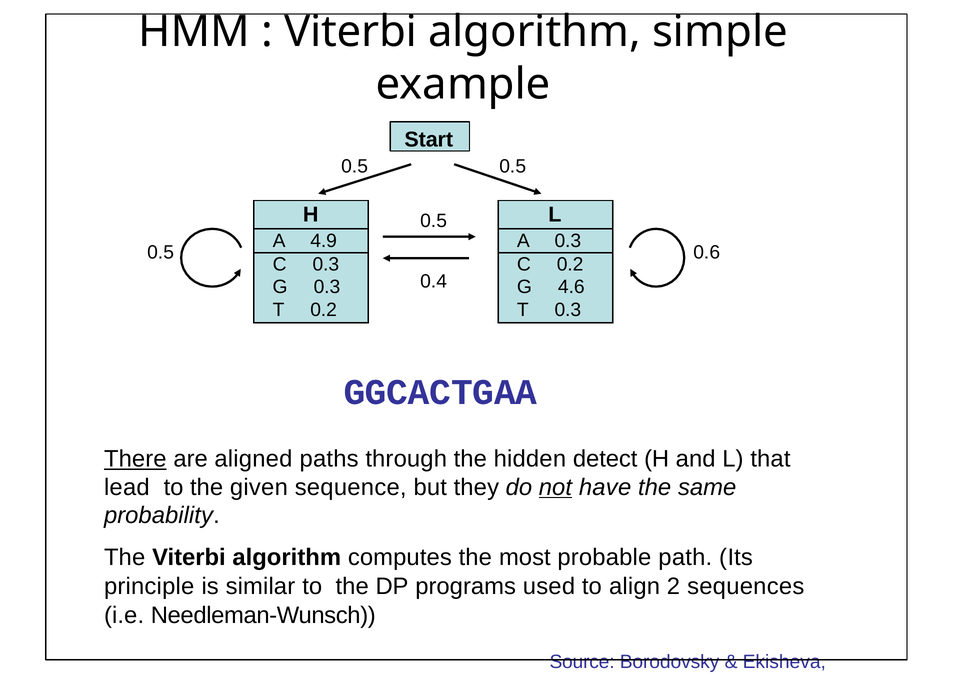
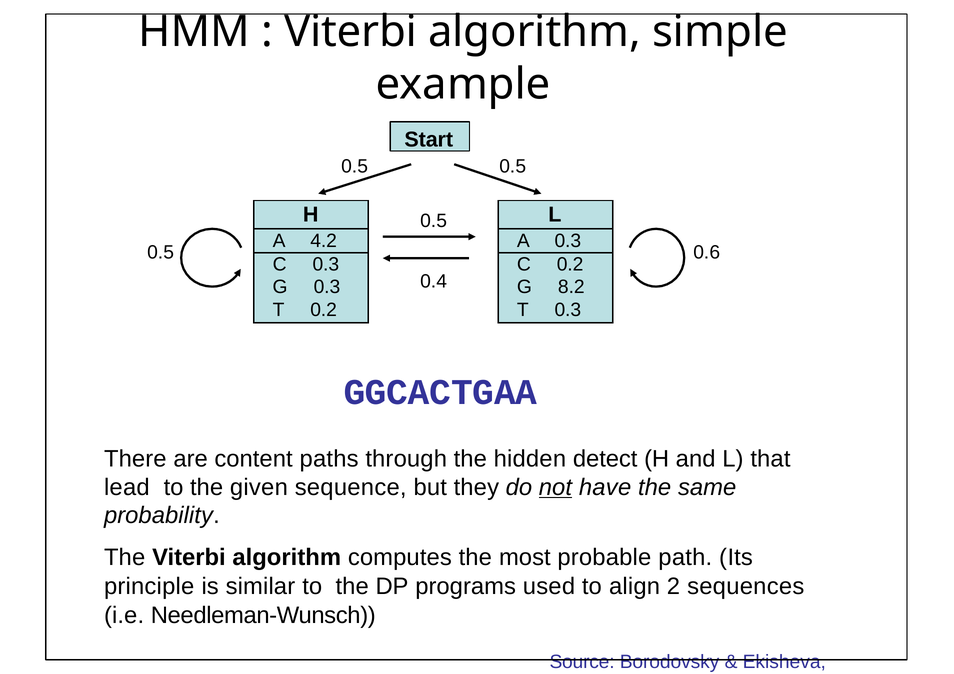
4.9: 4.9 -> 4.2 (324, 241)
4.6: 4.6 -> 8.2 (571, 287)
There underline: present -> none (135, 459)
aligned: aligned -> content (253, 459)
